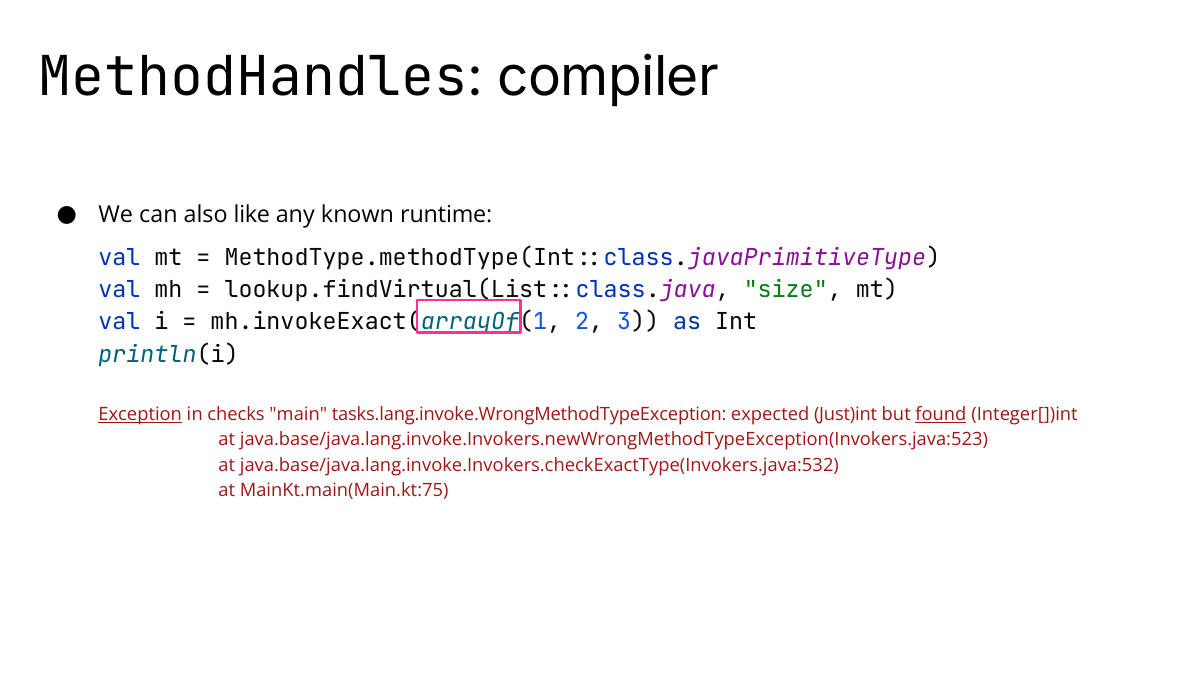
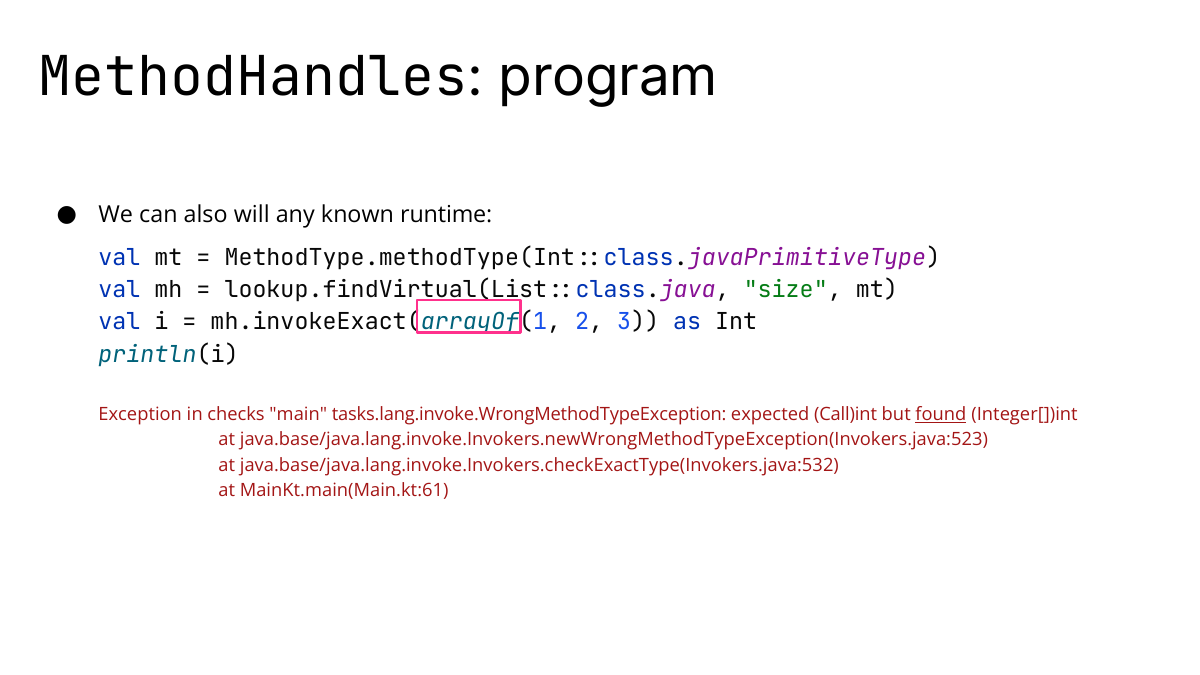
compiler: compiler -> program (608, 77)
like: like -> will (252, 214)
Exception underline: present -> none (140, 415)
Just)int: Just)int -> Call)int (846, 415)
MainKt.main(Main.kt:75: MainKt.main(Main.kt:75 -> MainKt.main(Main.kt:61 (344, 490)
